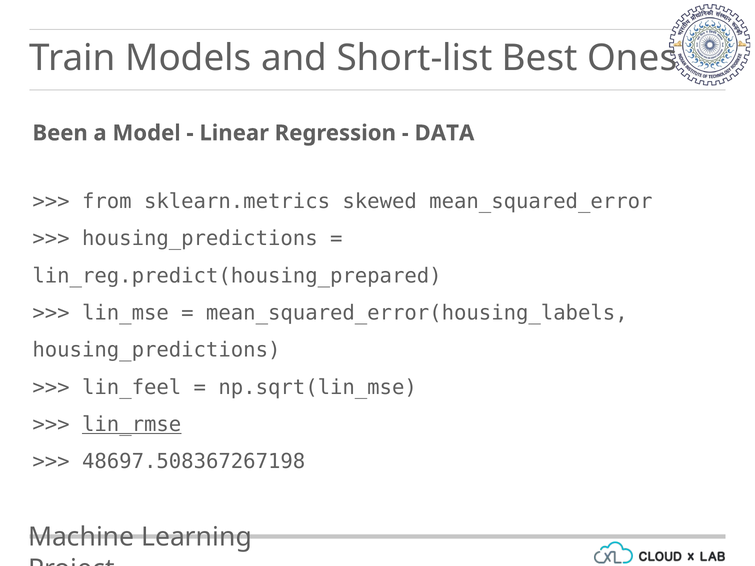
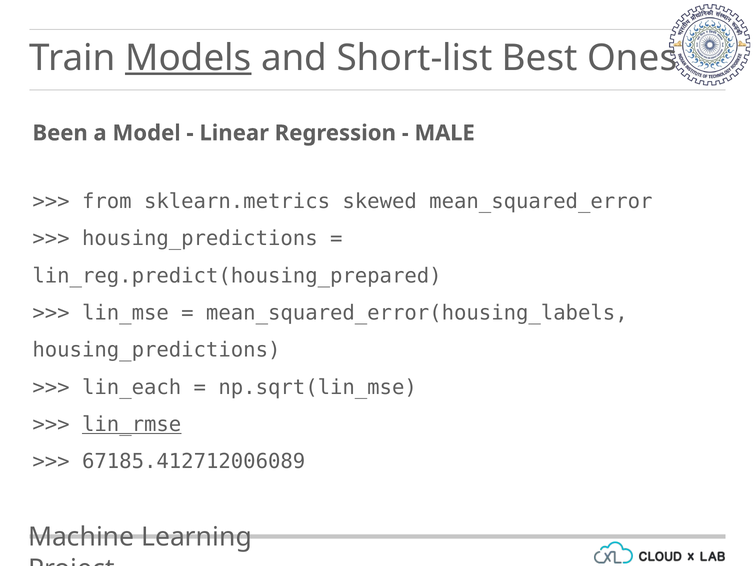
Models underline: none -> present (188, 58)
DATA: DATA -> MALE (445, 133)
lin_feel: lin_feel -> lin_each (132, 388)
48697.508367267198: 48697.508367267198 -> 67185.412712006089 (194, 462)
